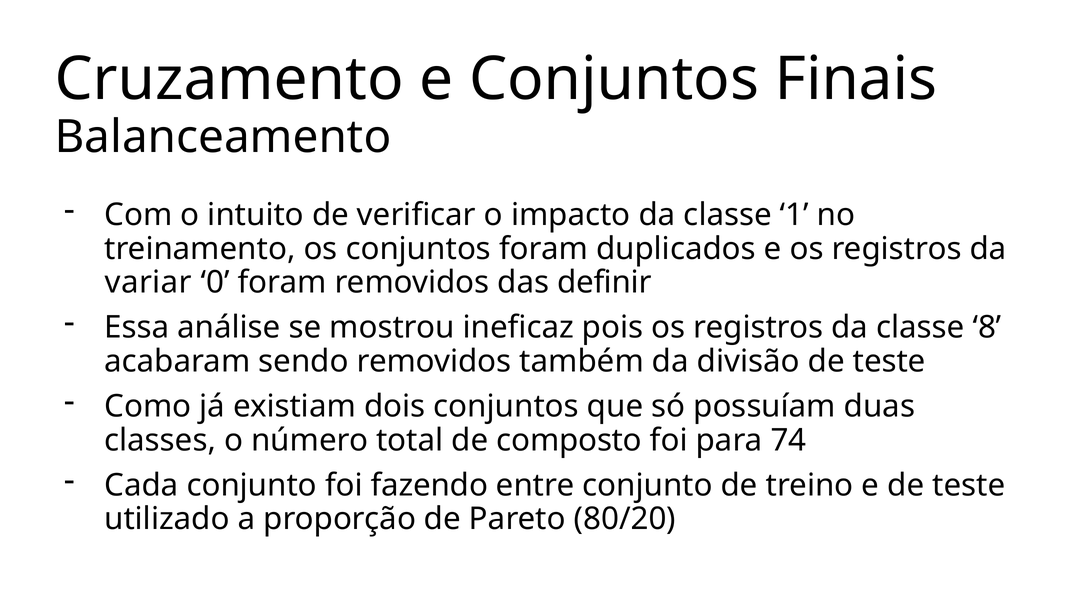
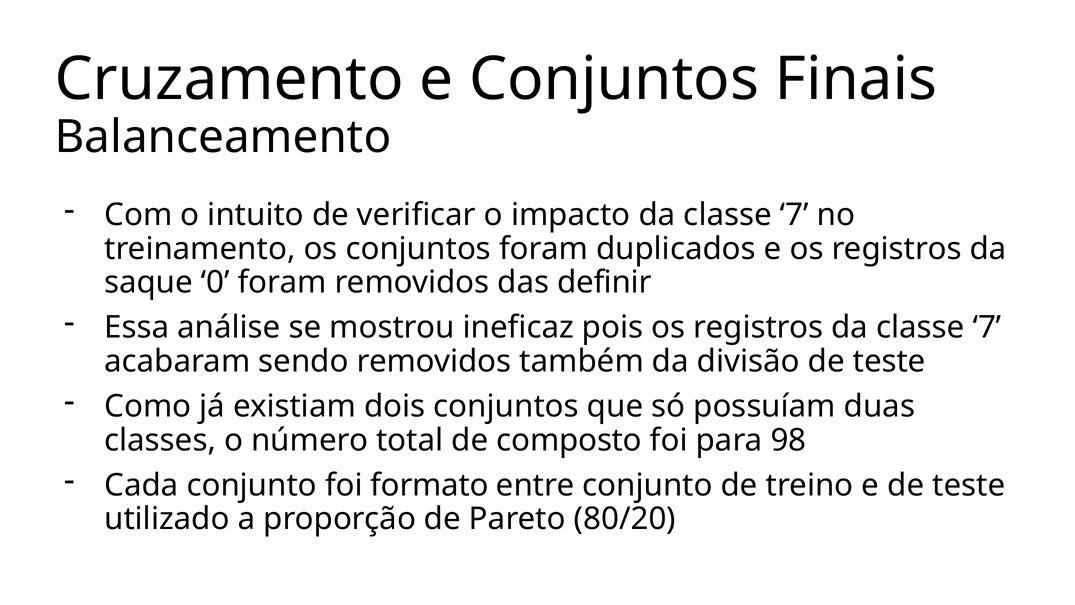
impacto da classe 1: 1 -> 7 (794, 215)
variar: variar -> saque (149, 282)
registros da classe 8: 8 -> 7 (987, 327)
74: 74 -> 98 (788, 440)
fazendo: fazendo -> formato (429, 485)
